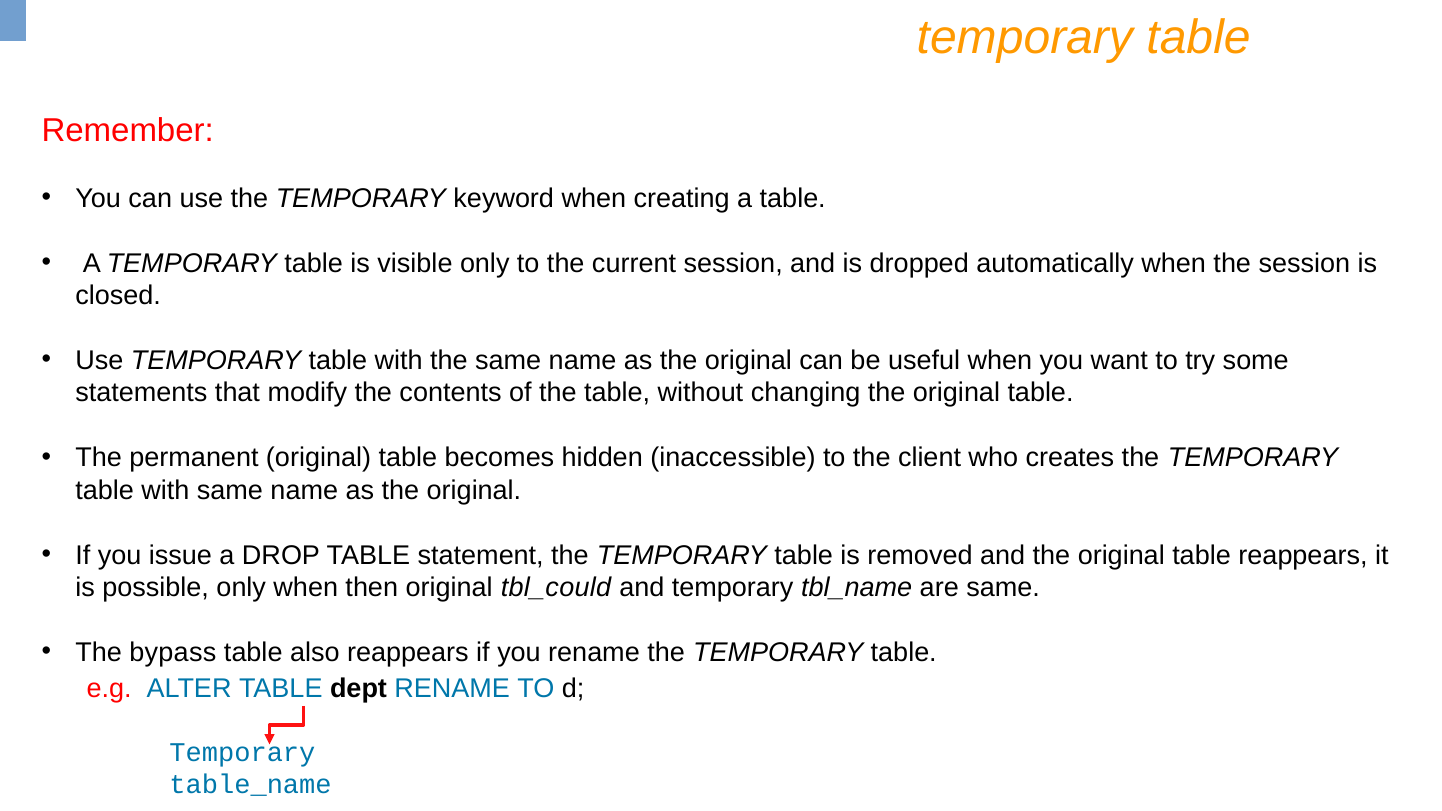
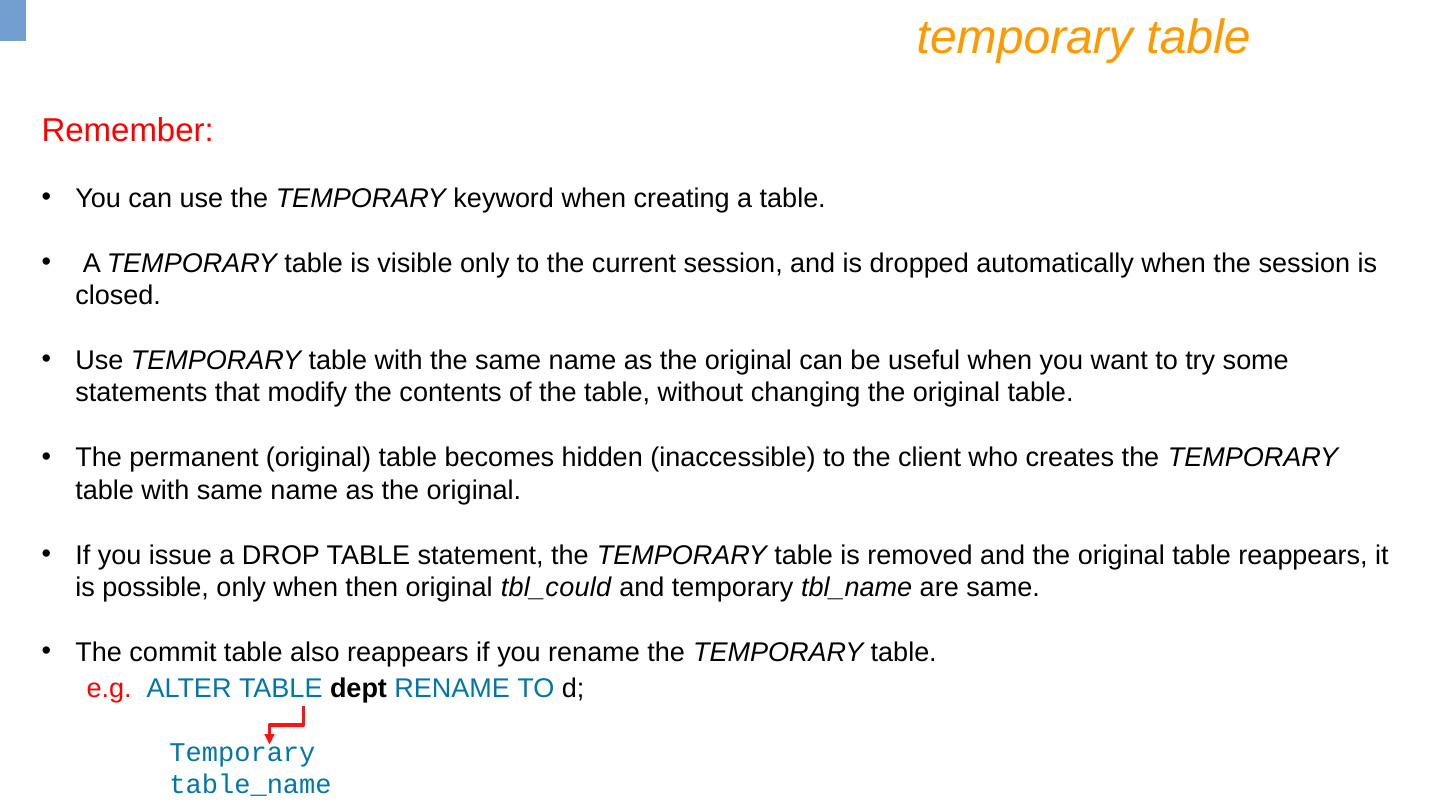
bypass: bypass -> commit (173, 653)
